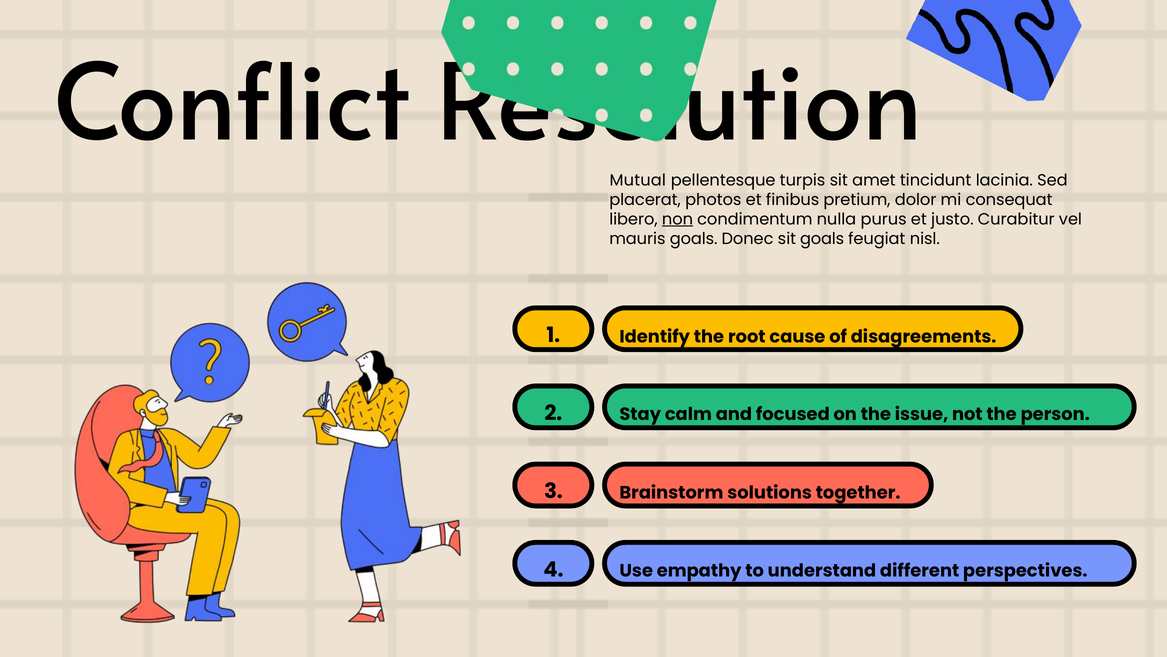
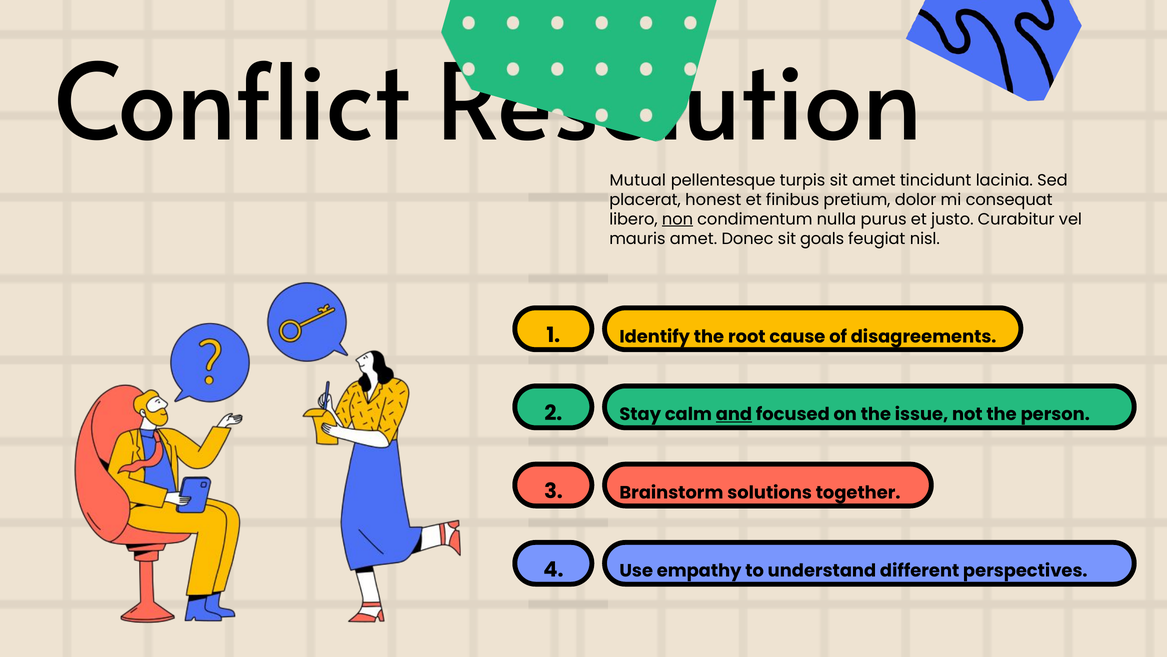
photos: photos -> honest (713, 200)
mauris goals: goals -> amet (693, 238)
and underline: none -> present (734, 414)
